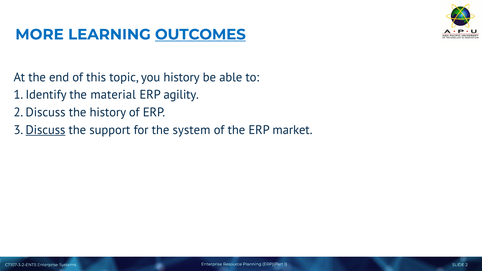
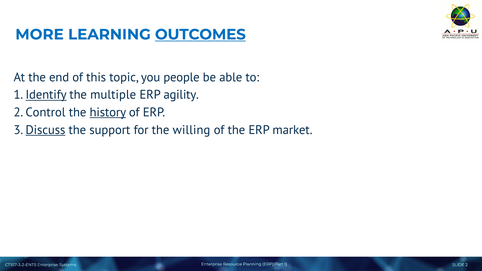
you history: history -> people (182, 77)
Identify underline: none -> present (46, 95)
material: material -> multiple (113, 95)
2 Discuss: Discuss -> Control (45, 112)
history underline: none -> present (108, 112)
system: system -> willing (191, 130)
